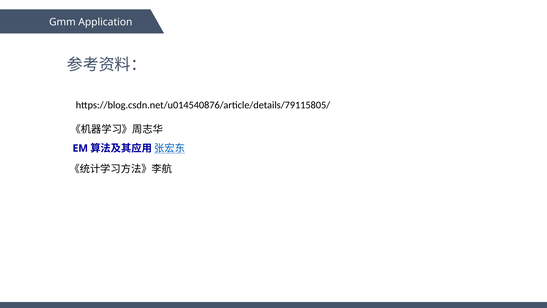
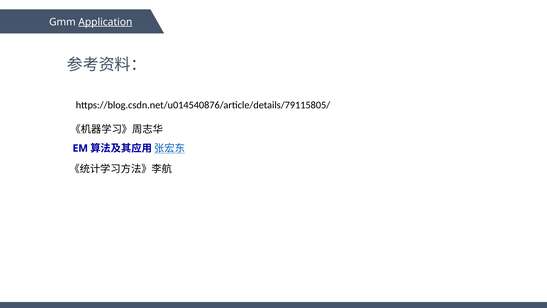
Application underline: none -> present (105, 22)
